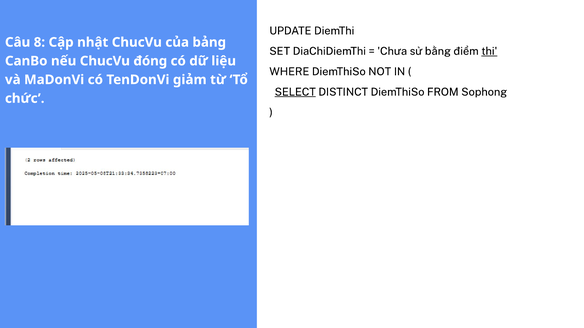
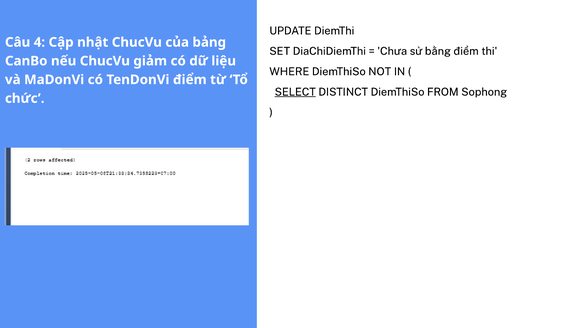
8: 8 -> 4 (39, 42)
thi underline: present -> none (489, 51)
đóng: đóng -> giảm (150, 61)
TenDonVi giảm: giảm -> điểm (190, 80)
